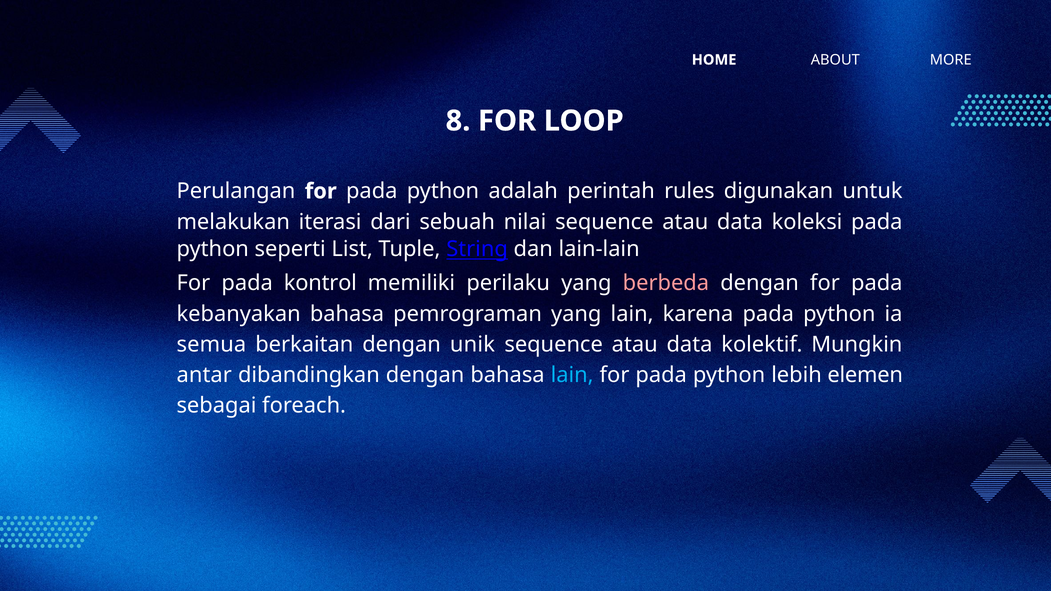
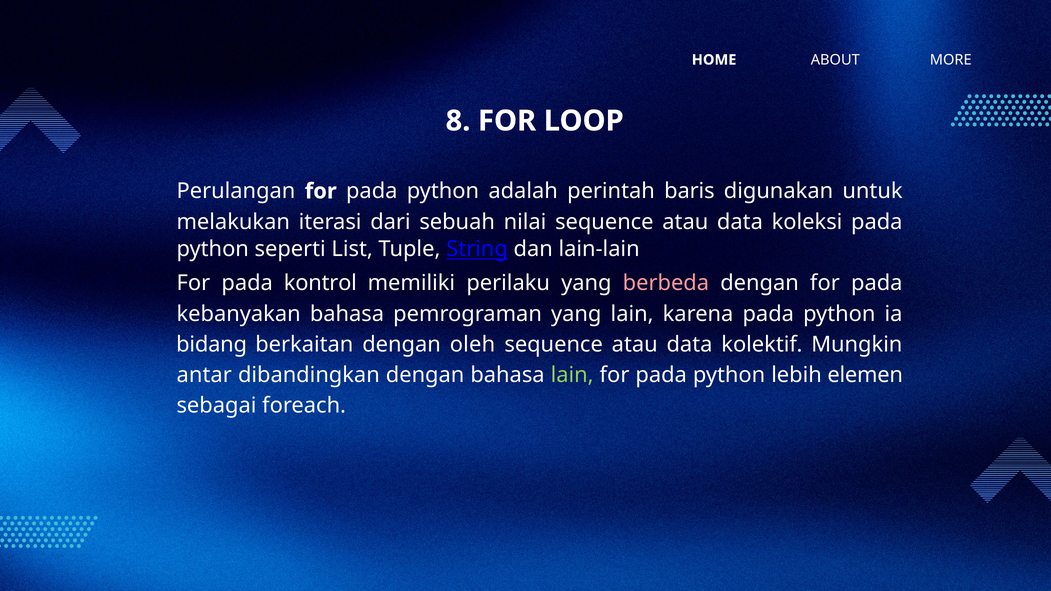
rules: rules -> baris (689, 191)
semua: semua -> bidang (212, 345)
unik: unik -> oleh (472, 345)
lain colour: light blue -> light green (572, 375)
